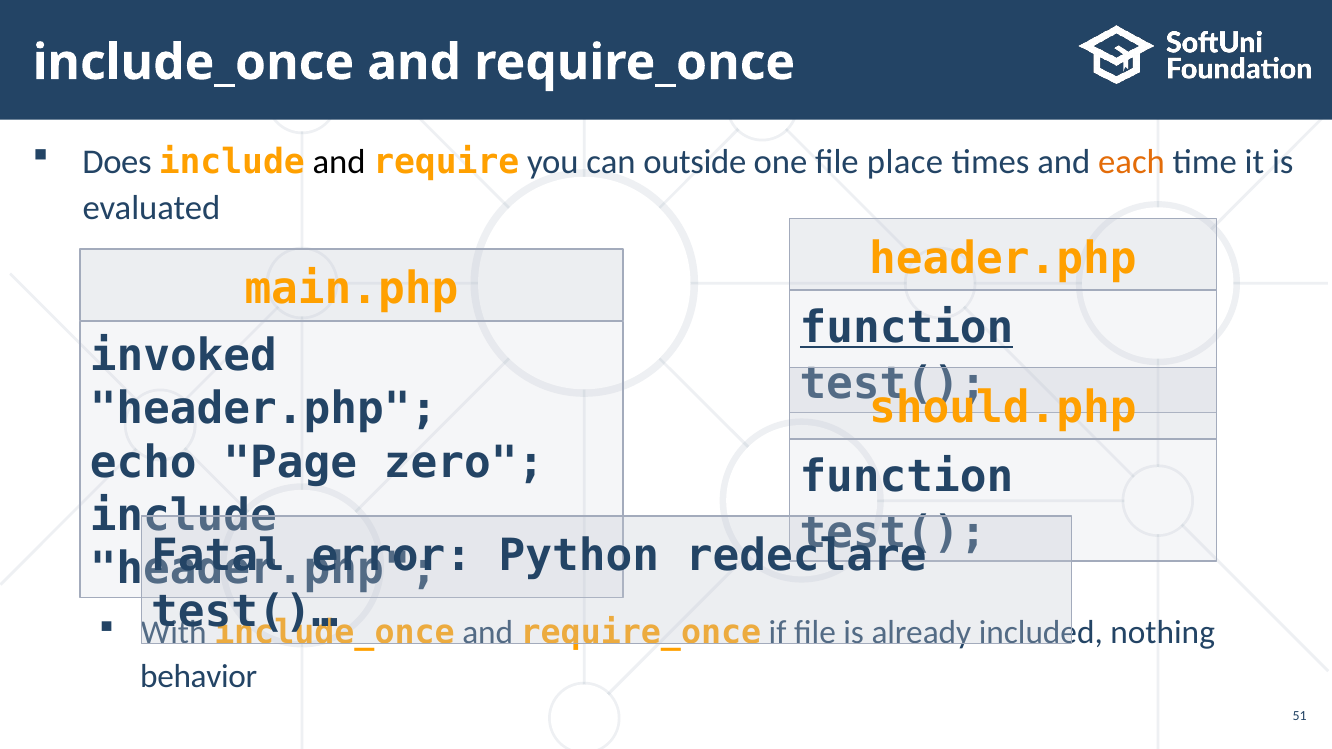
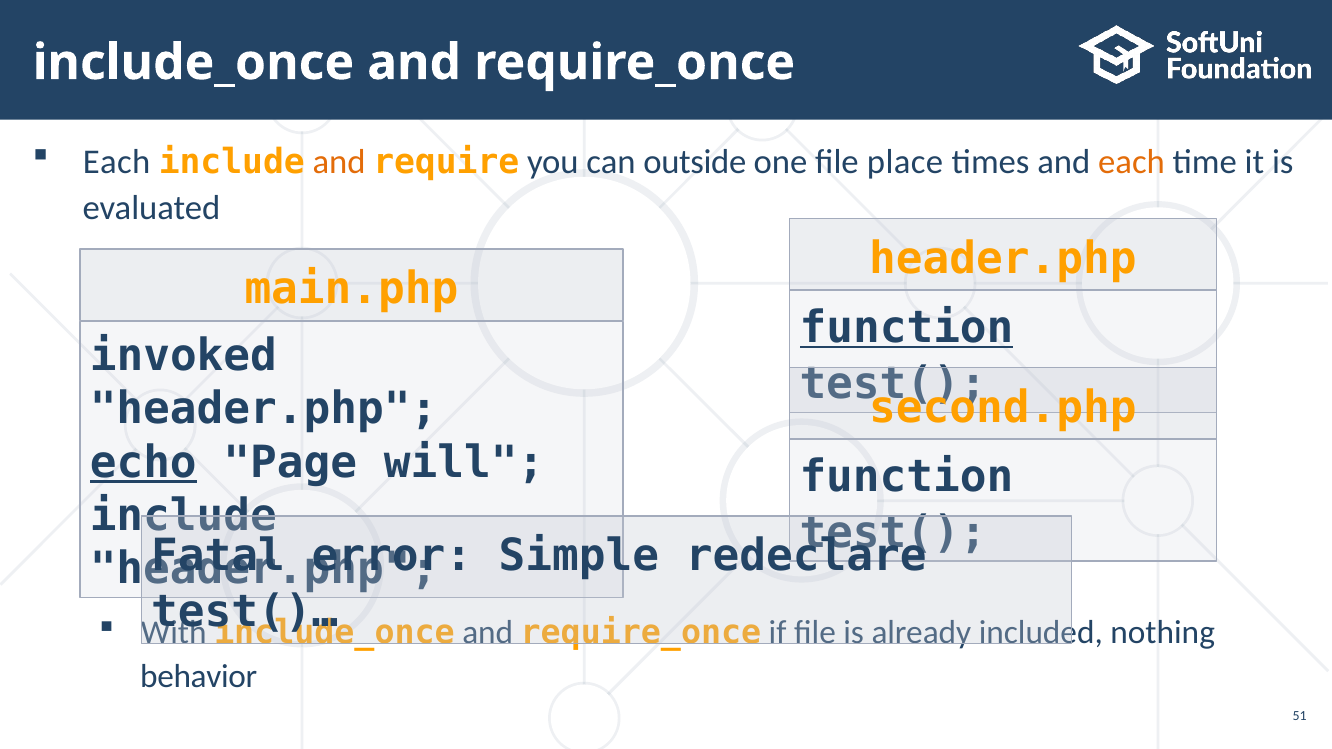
Does: Does -> Each (117, 162)
and colour: black -> orange (339, 162)
should.php: should.php -> second.php (1003, 408)
echo underline: none -> present (143, 463)
zero: zero -> will (464, 463)
Python: Python -> Simple (579, 556)
